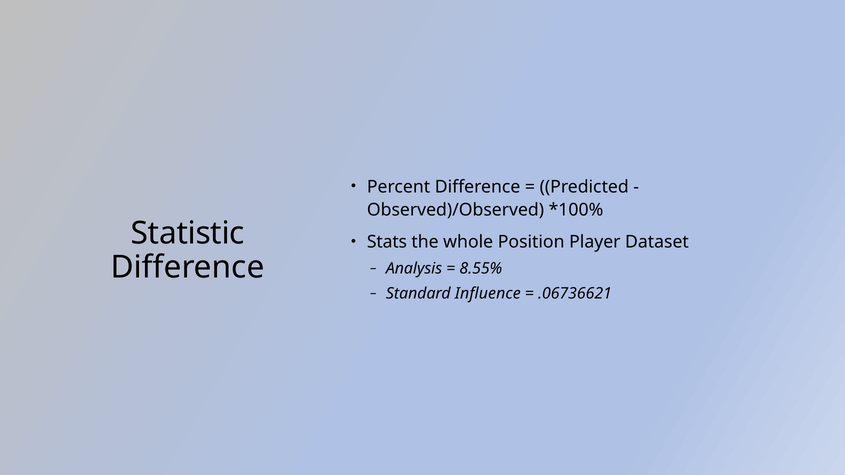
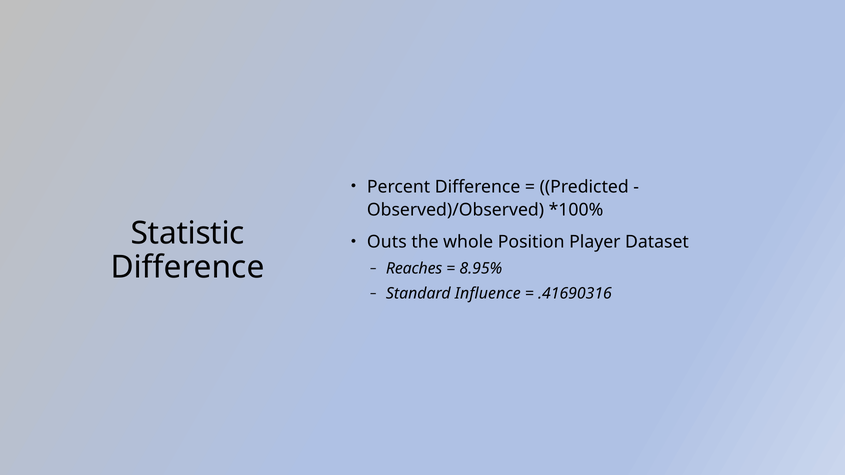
Stats: Stats -> Outs (387, 242)
Analysis: Analysis -> Reaches (414, 269)
8.55%: 8.55% -> 8.95% (481, 269)
.06736621: .06736621 -> .41690316 (575, 294)
